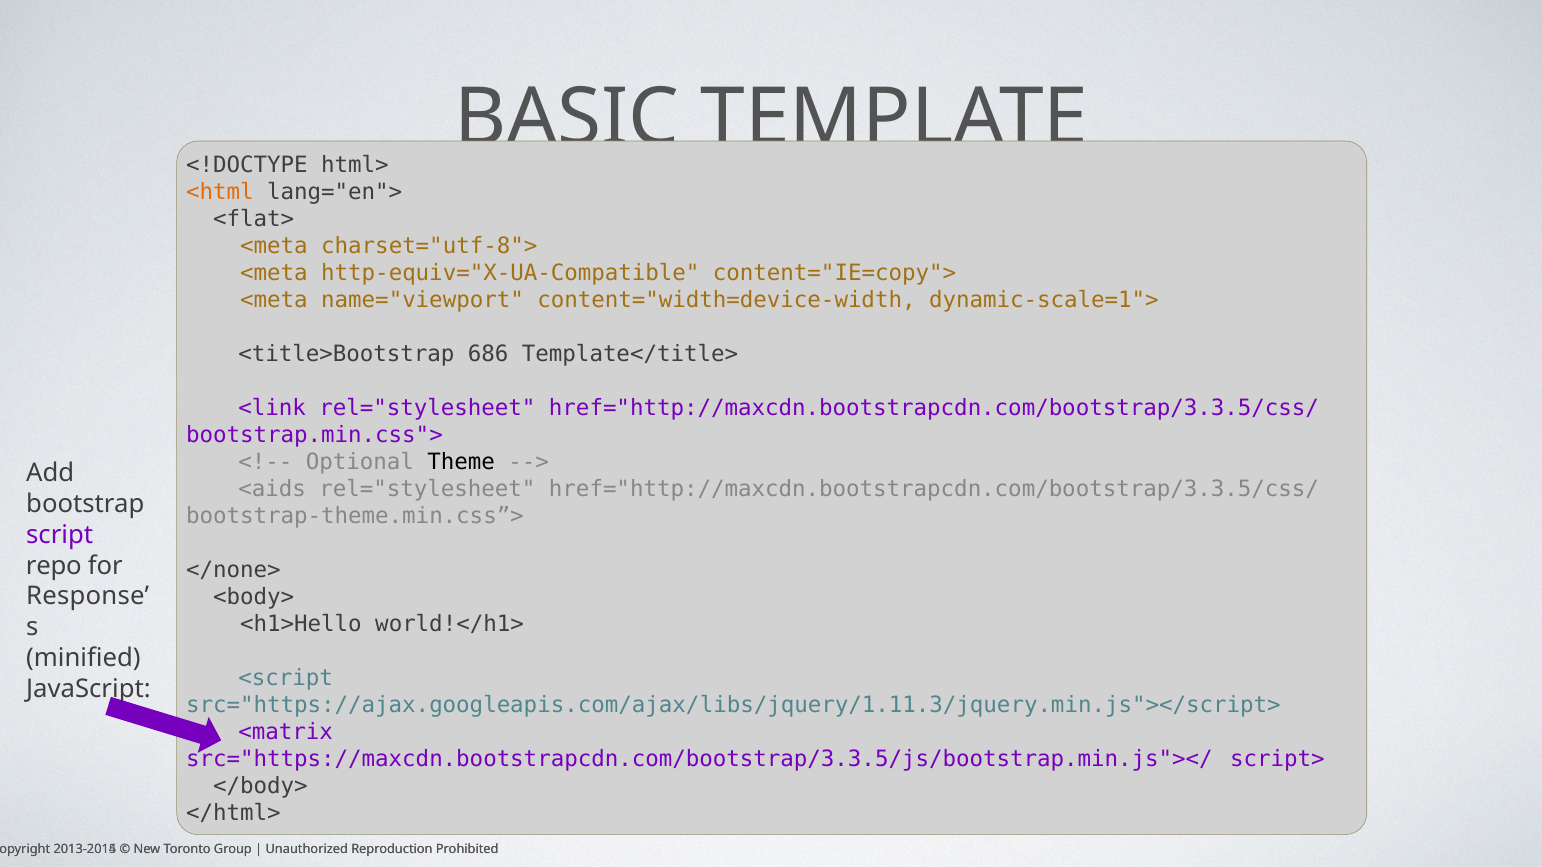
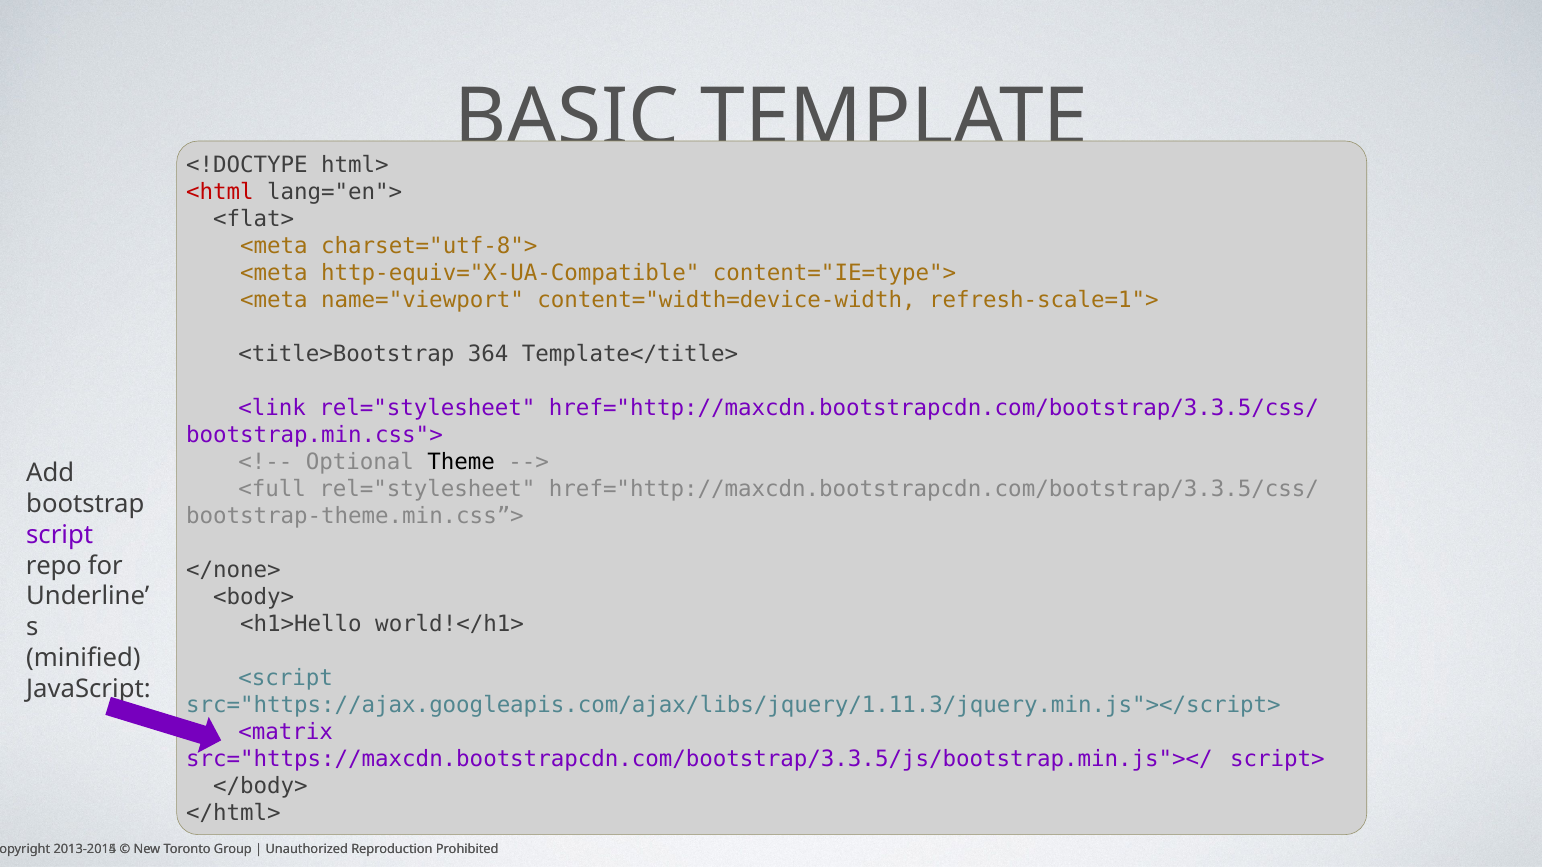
<html colour: orange -> red (220, 193)
content="IE=copy">: content="IE=copy"> -> content="IE=type"> (835, 274)
dynamic-scale=1">: dynamic-scale=1"> -> refresh-scale=1"> (1044, 301)
686: 686 -> 364 (488, 355)
<aids: <aids -> <full (272, 490)
Response: Response -> Underline (88, 597)
